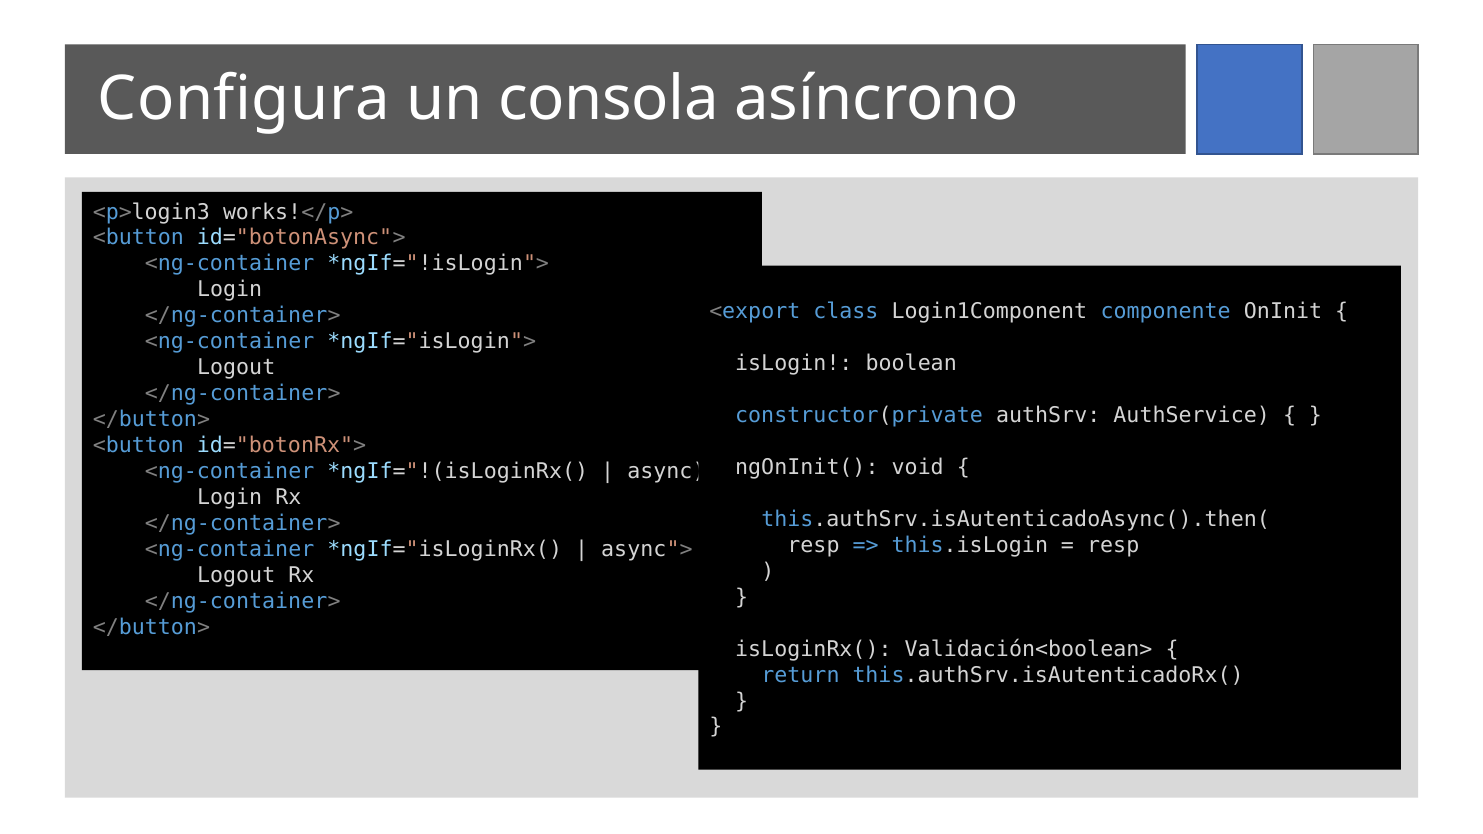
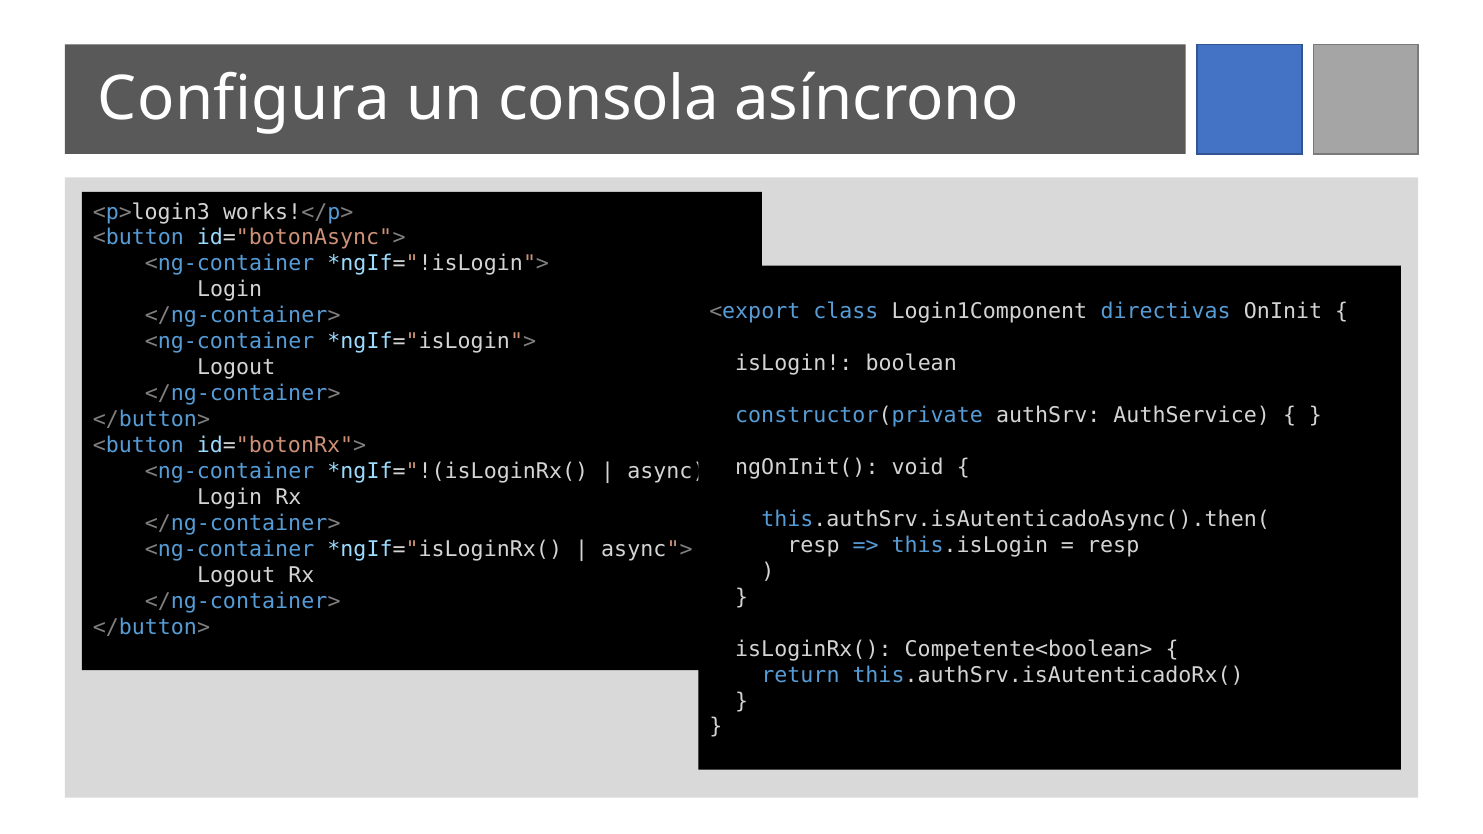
componente: componente -> directivas (1166, 312)
Validación<boolean>: Validación<boolean> -> Competente<boolean> (1029, 649)
